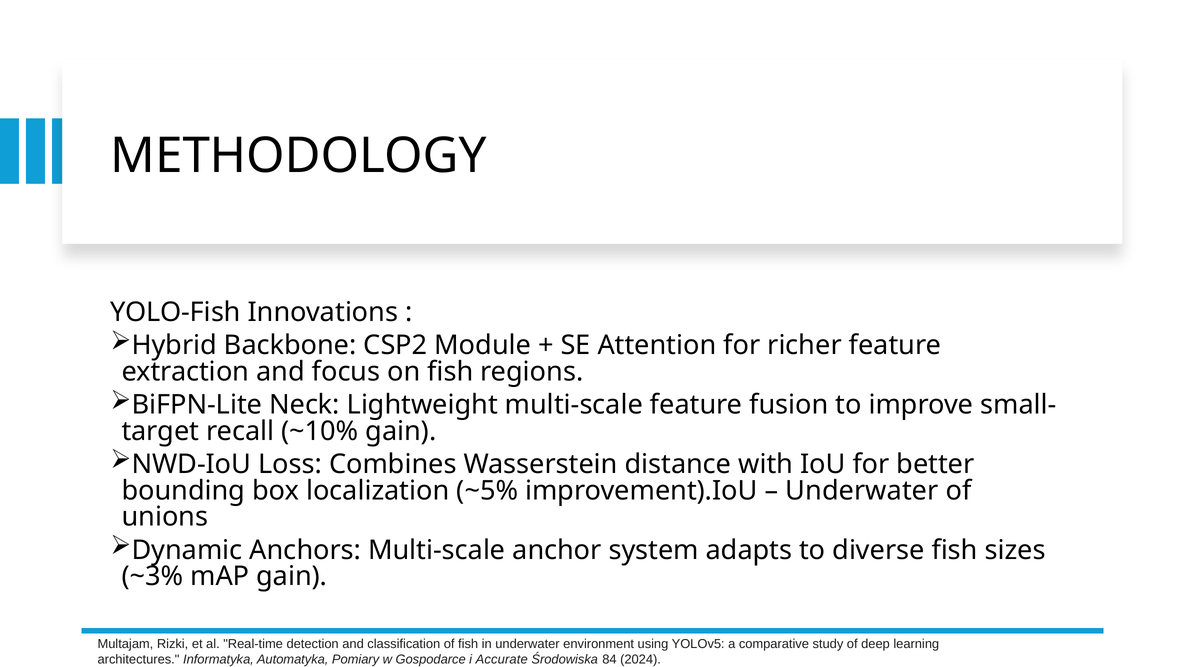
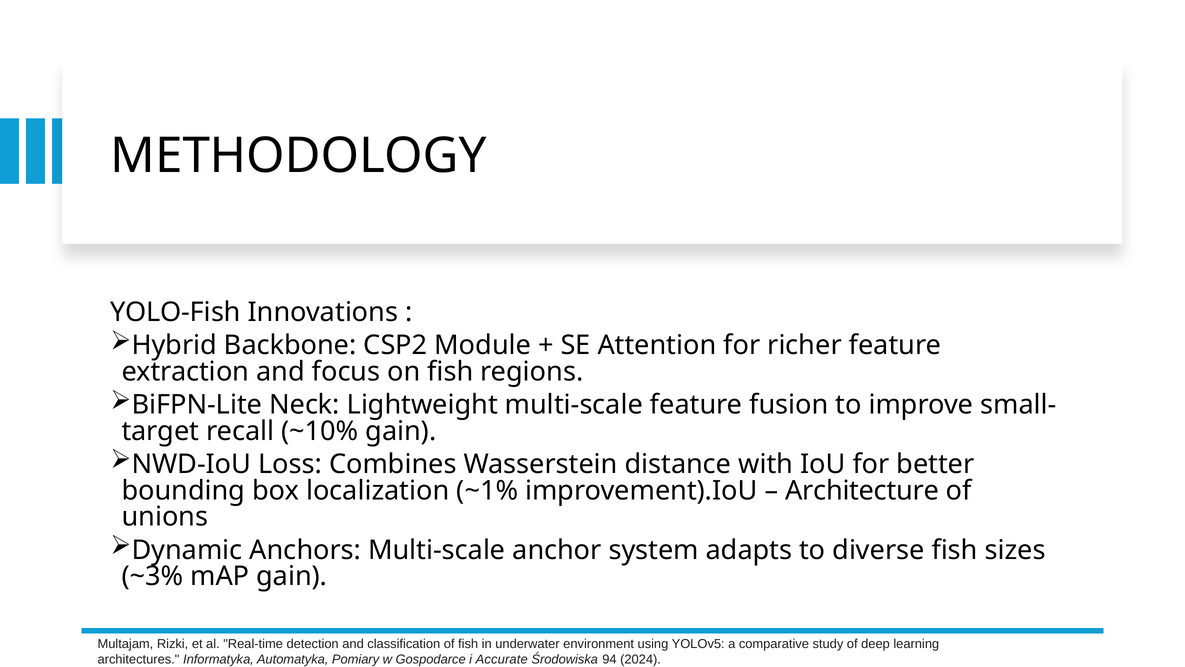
~5%: ~5% -> ~1% (487, 490)
Underwater: Underwater -> Architecture (862, 490)
84: 84 -> 94 (609, 659)
